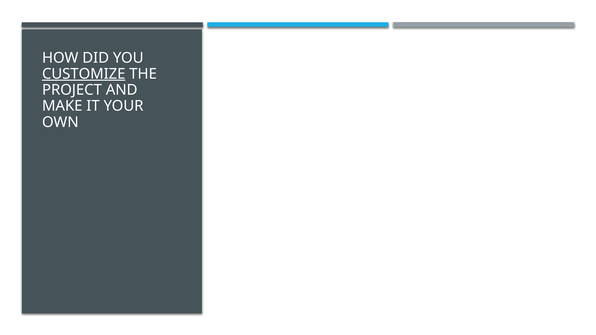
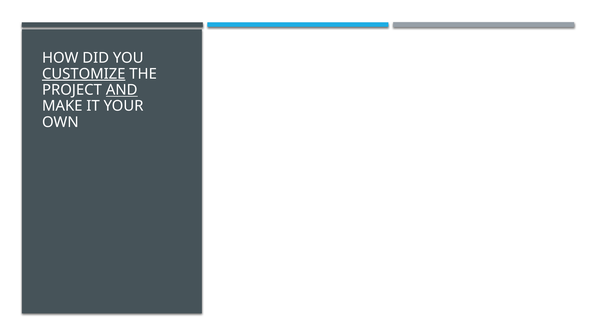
AND underline: none -> present (122, 90)
